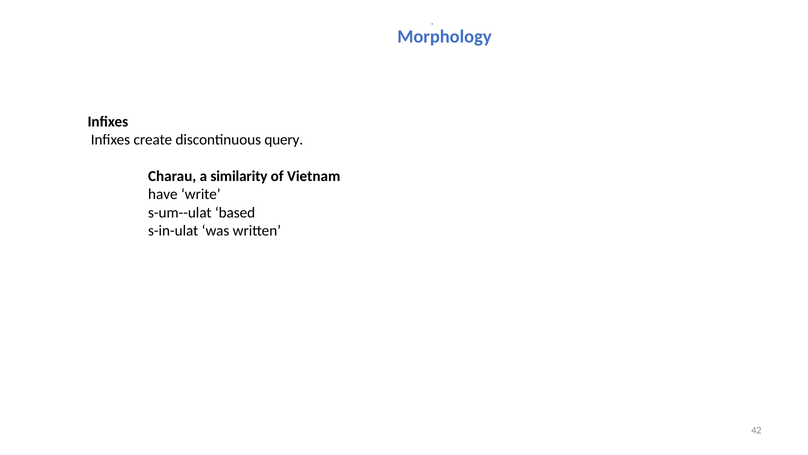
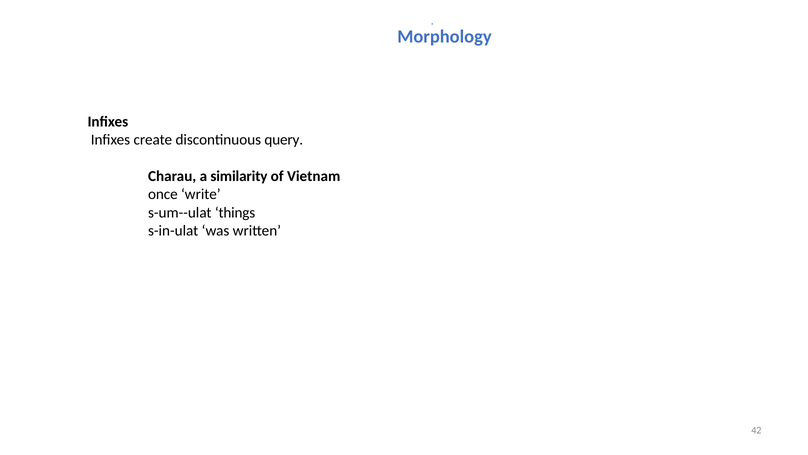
have: have -> once (163, 194)
based: based -> things (235, 212)
